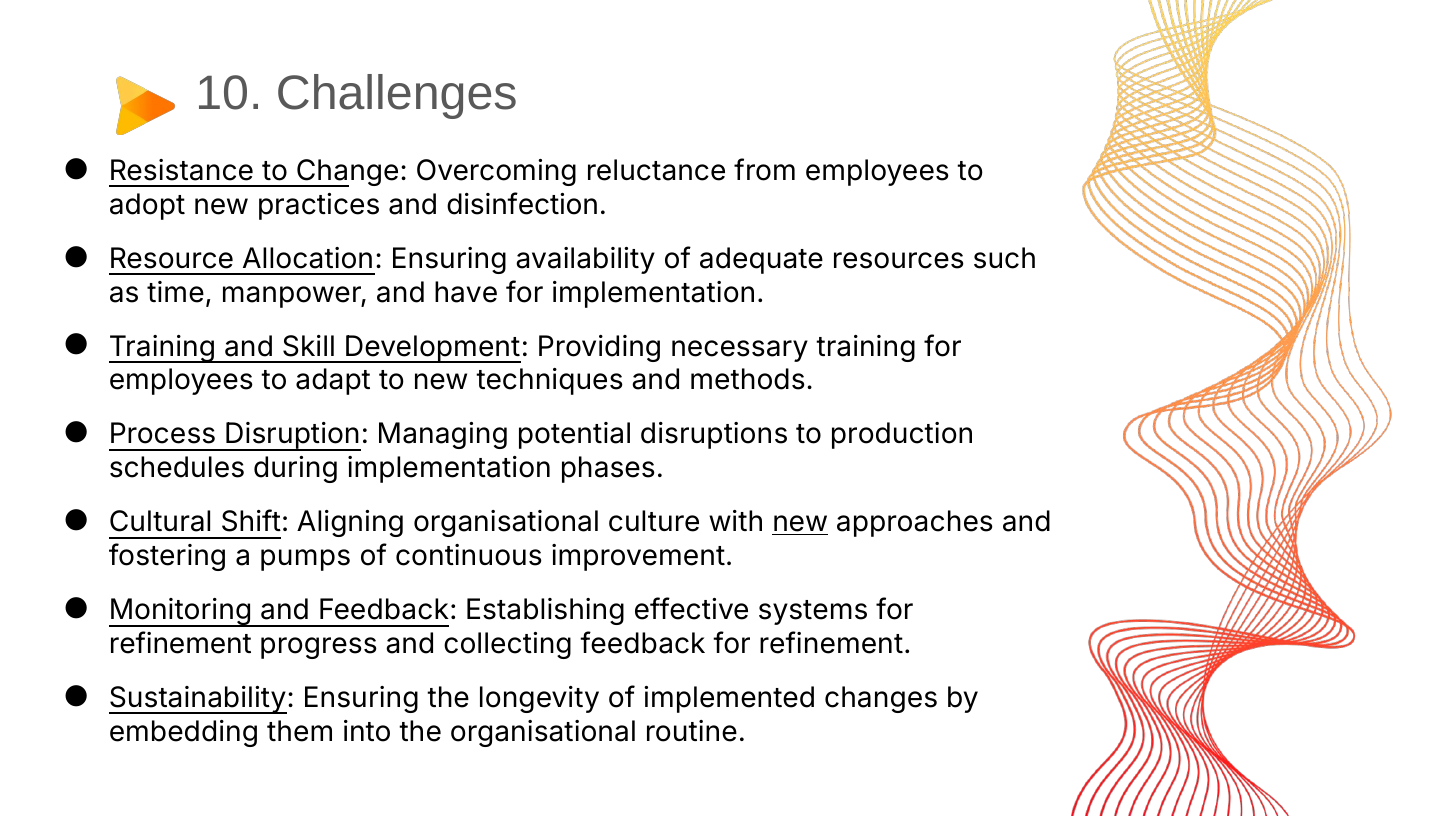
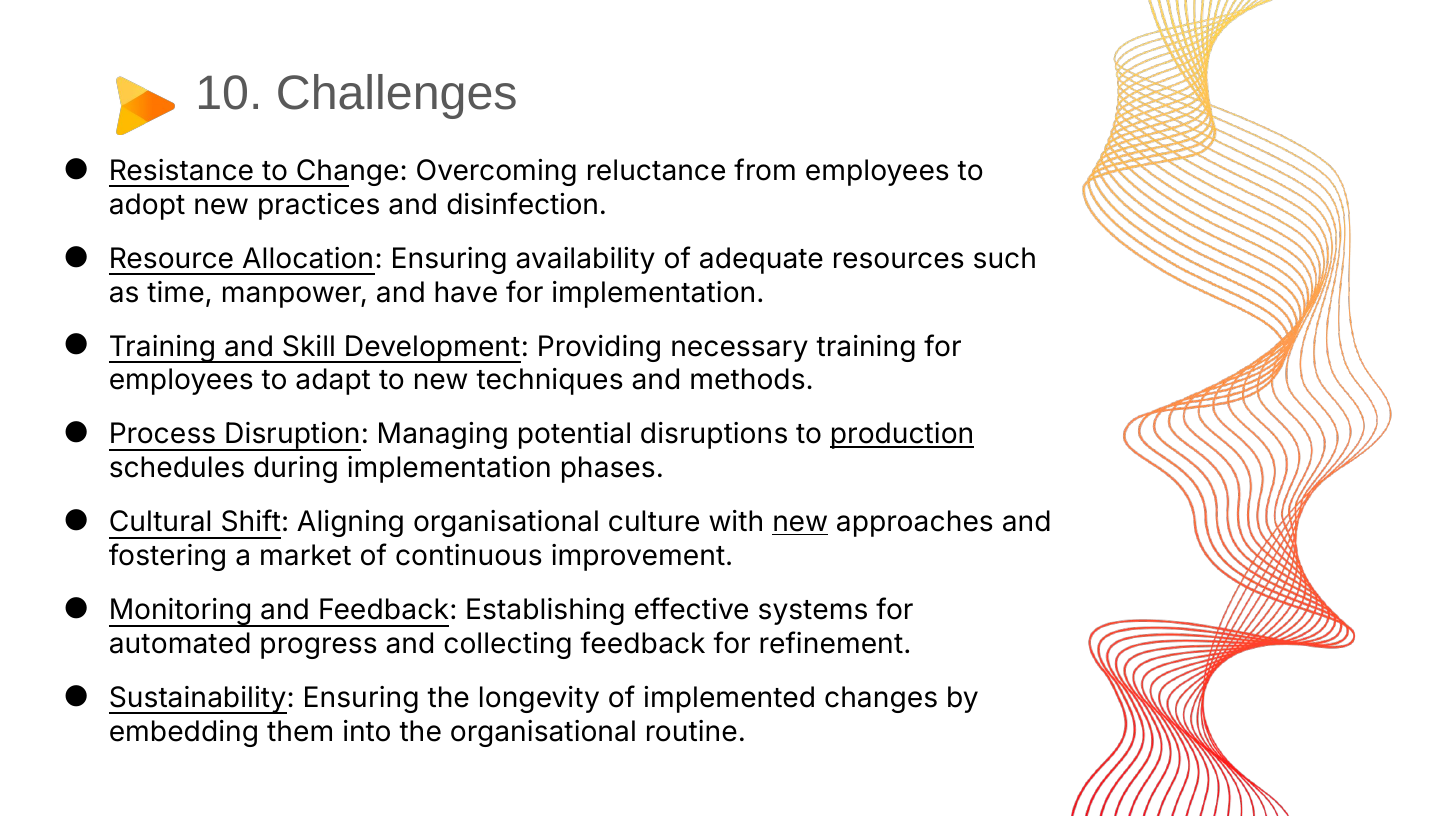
production underline: none -> present (902, 434)
pumps: pumps -> market (305, 556)
refinement: refinement -> automated (180, 644)
